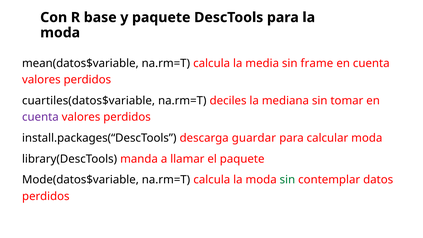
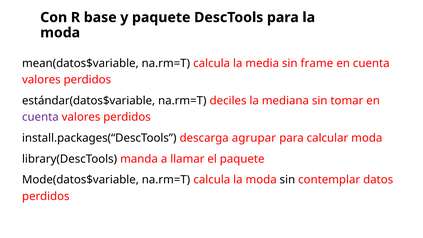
cuartiles(datos$variable: cuartiles(datos$variable -> estándar(datos$variable (89, 101)
guardar: guardar -> agrupar (254, 138)
sin colour: green -> black (287, 180)
